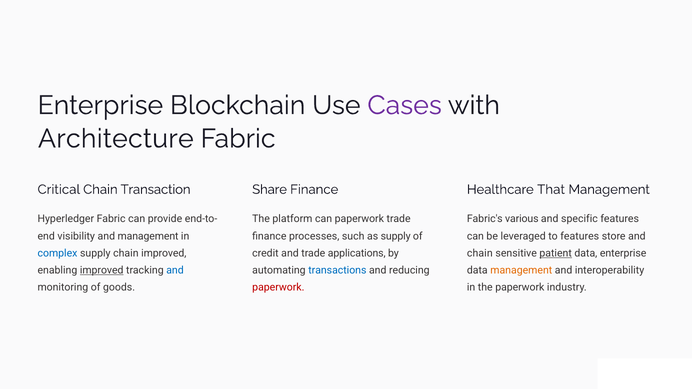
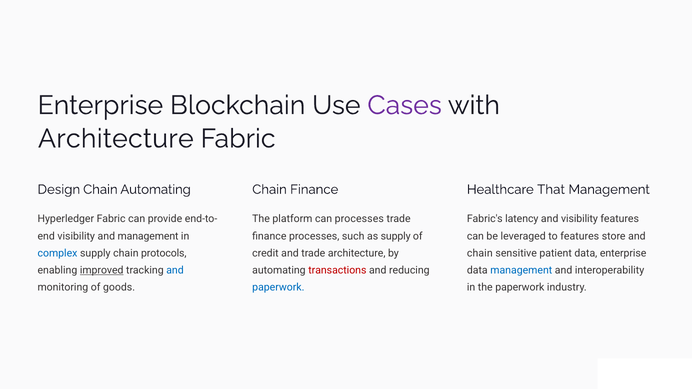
Critical: Critical -> Design (59, 190)
Chain Transaction: Transaction -> Automating (156, 190)
Share: Share -> Chain (270, 190)
can paperwork: paperwork -> processes (359, 219)
various: various -> latency (522, 219)
and specific: specific -> visibility (579, 219)
chain improved: improved -> protocols (164, 253)
trade applications: applications -> architecture (357, 253)
patient underline: present -> none (556, 253)
transactions colour: blue -> red (337, 270)
management colour: orange -> blue (521, 270)
paperwork colour: red -> blue (278, 288)
